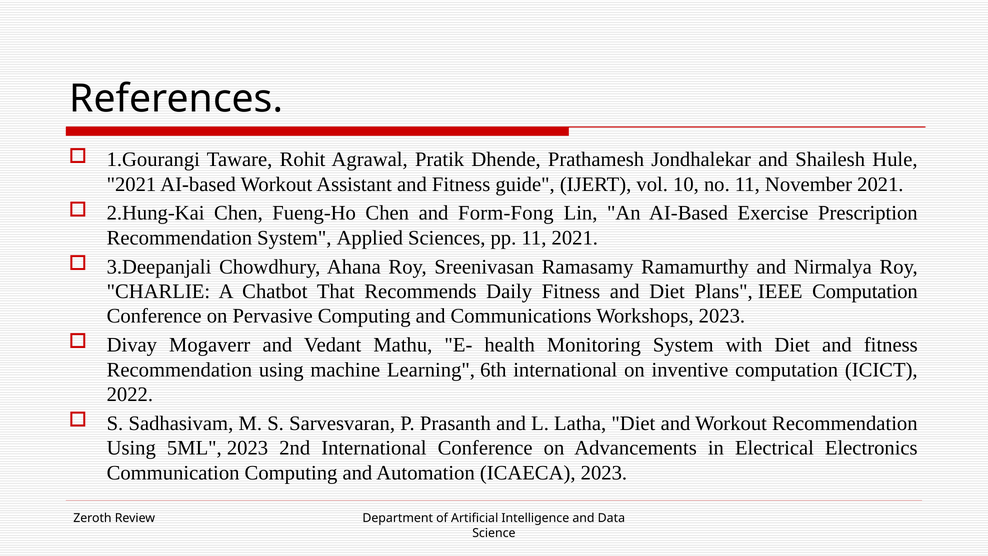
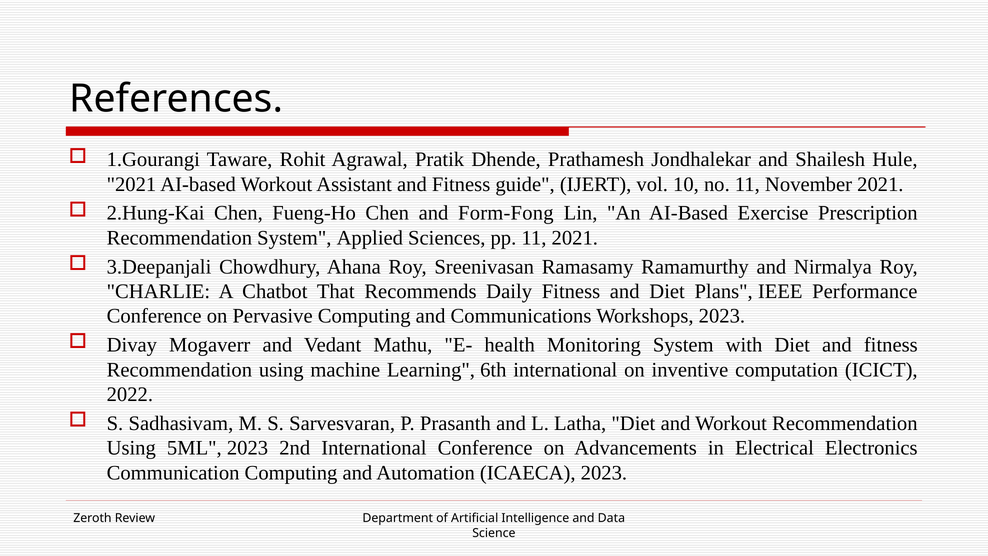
IEEE Computation: Computation -> Performance (865, 291)
